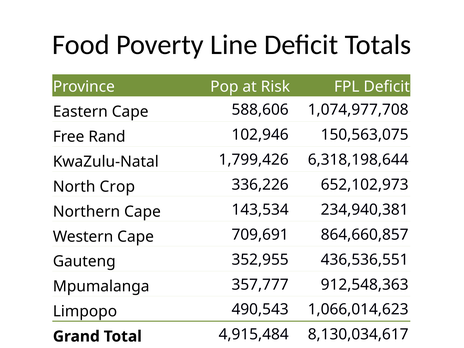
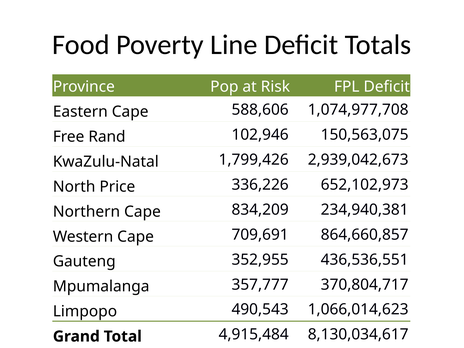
6,318,198,644: 6,318,198,644 -> 2,939,042,673 (358, 160)
Crop: Crop -> Price (117, 187)
143,534: 143,534 -> 834,209 (260, 210)
912,548,363: 912,548,363 -> 370,804,717 (365, 285)
